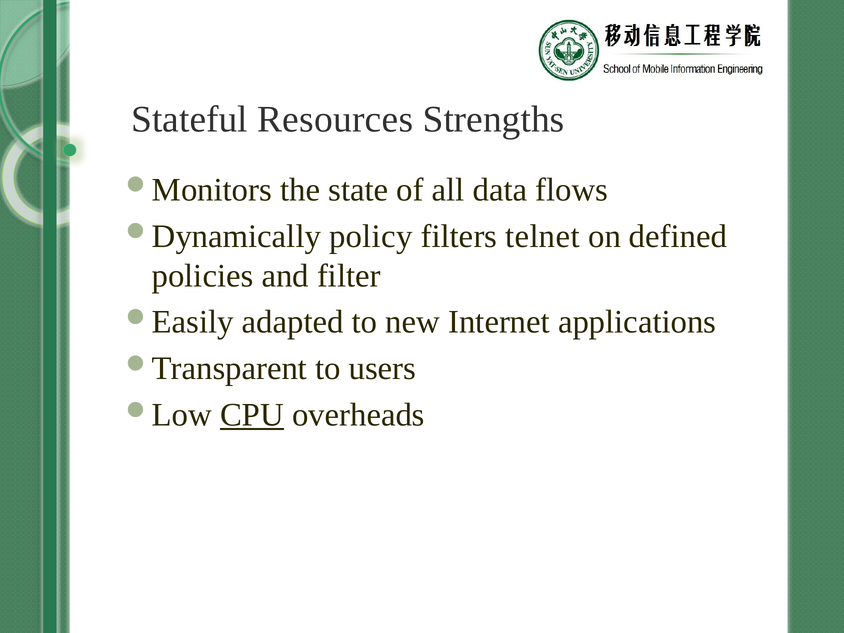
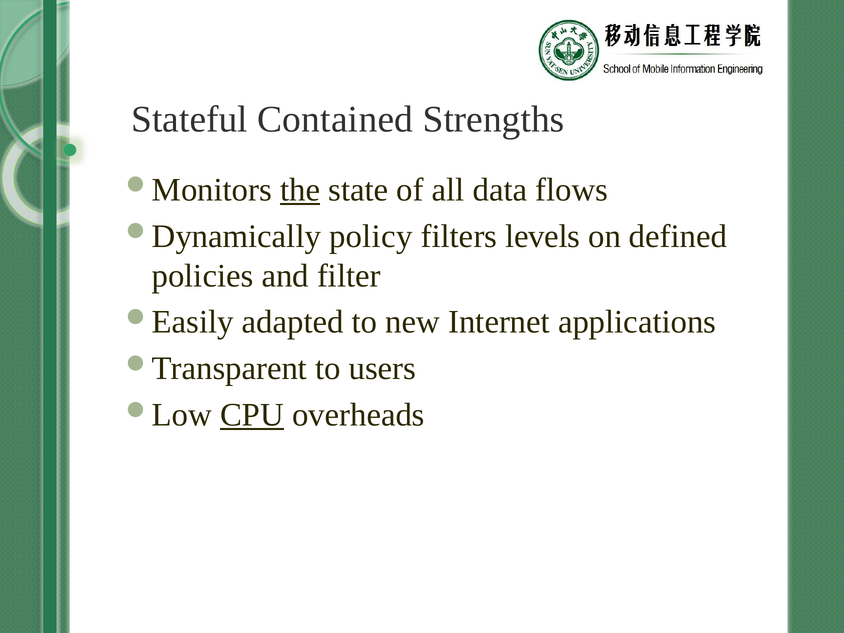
Resources: Resources -> Contained (335, 119)
the underline: none -> present (300, 190)
telnet: telnet -> levels (543, 236)
